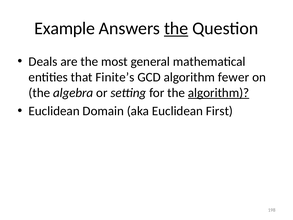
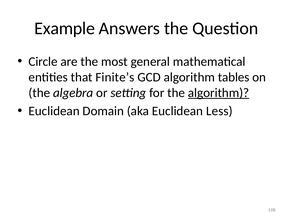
the underline: present -> none (176, 28)
Deals: Deals -> Circle (43, 61)
fewer: fewer -> tables (234, 77)
First: First -> Less (219, 111)
